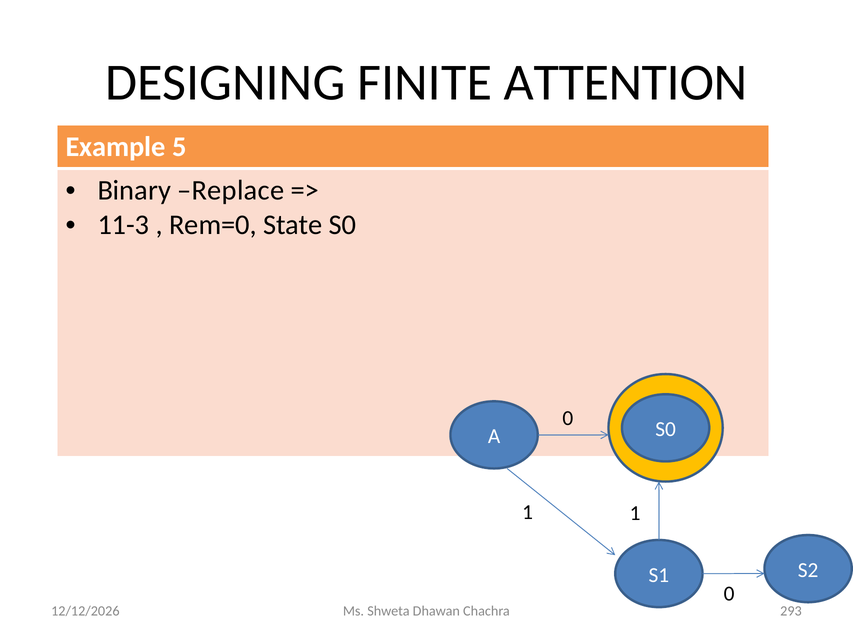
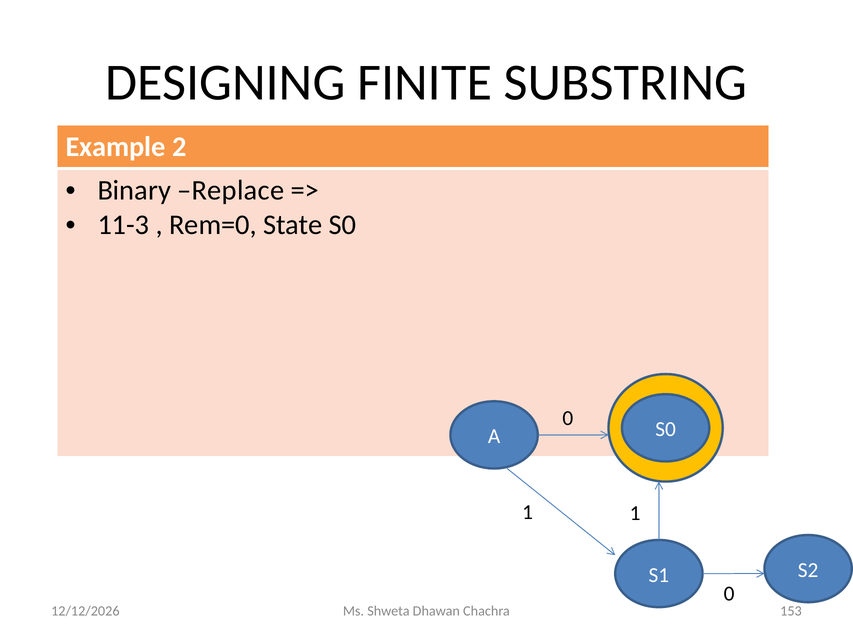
ATTENTION: ATTENTION -> SUBSTRING (625, 83)
5: 5 -> 2 (179, 147)
293: 293 -> 153 (791, 611)
